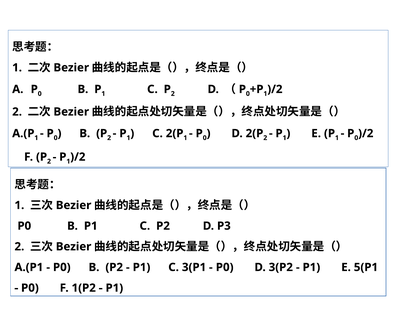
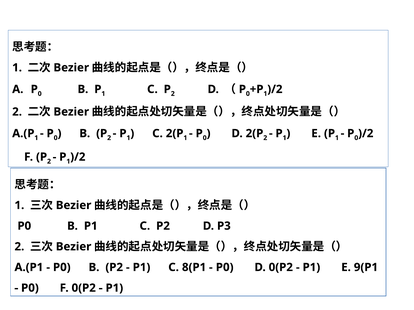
3(P1: 3(P1 -> 8(P1 (194, 268)
D 3(P2: 3(P2 -> 0(P2 (281, 268)
5(P1: 5(P1 -> 9(P1 (366, 268)
F 1(P2: 1(P2 -> 0(P2 (84, 288)
